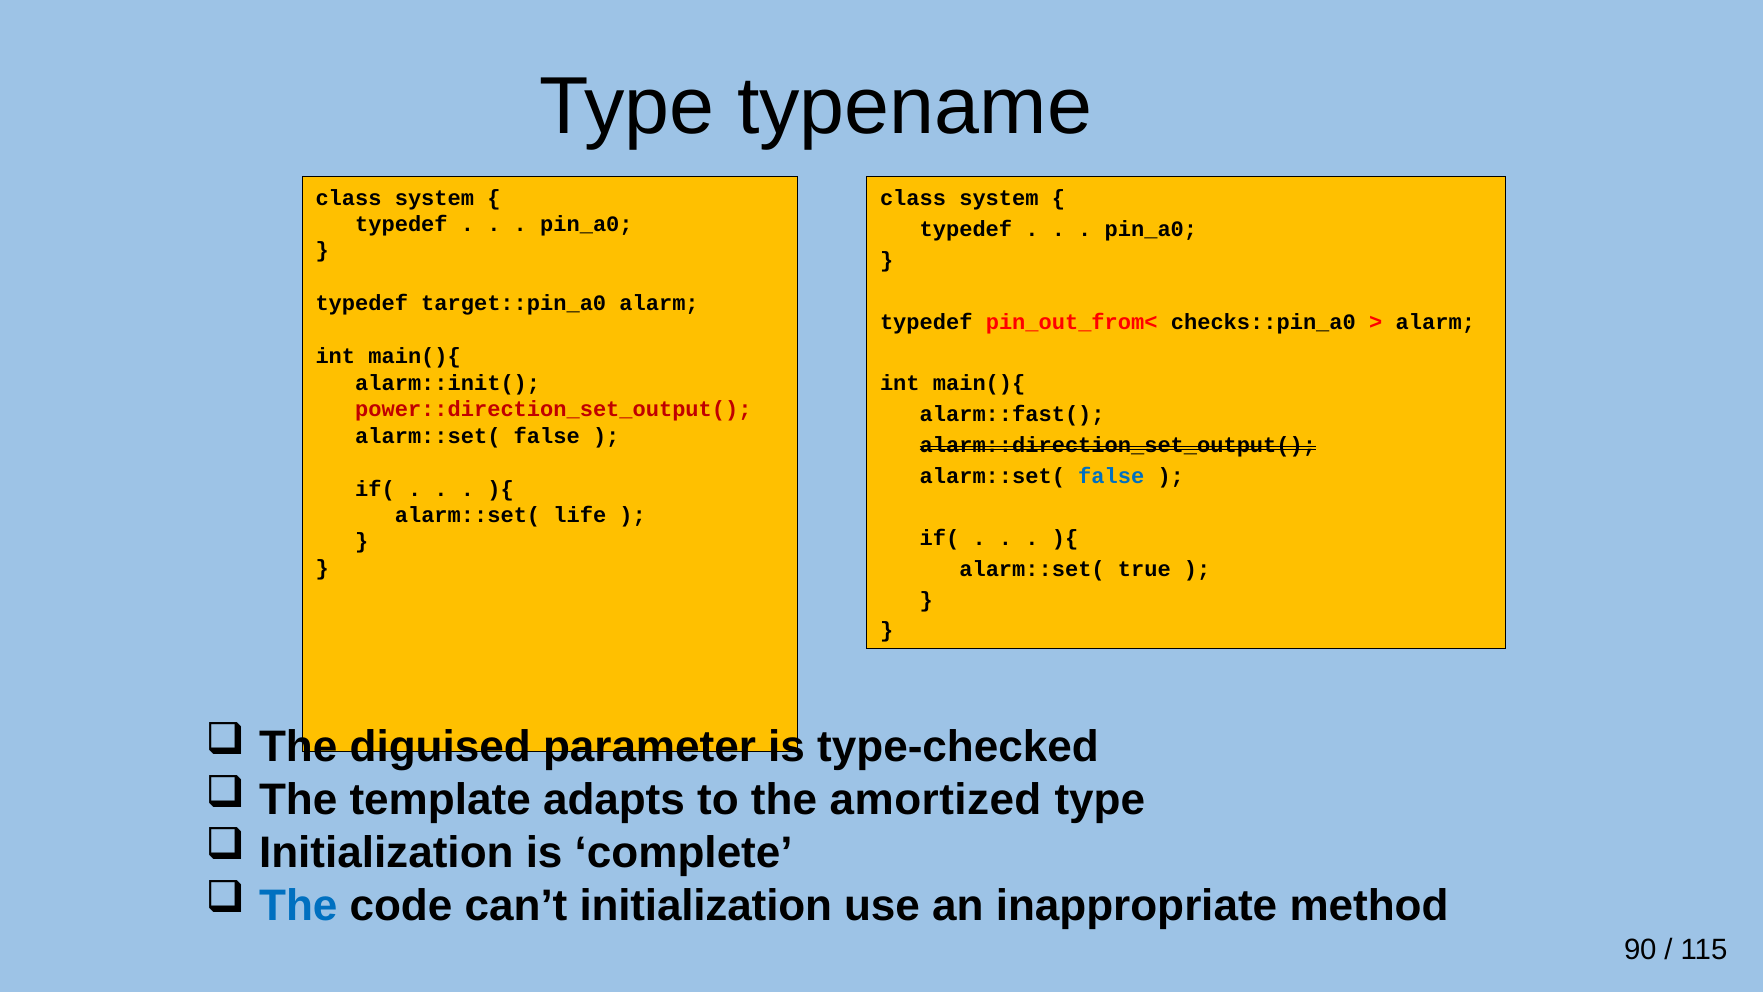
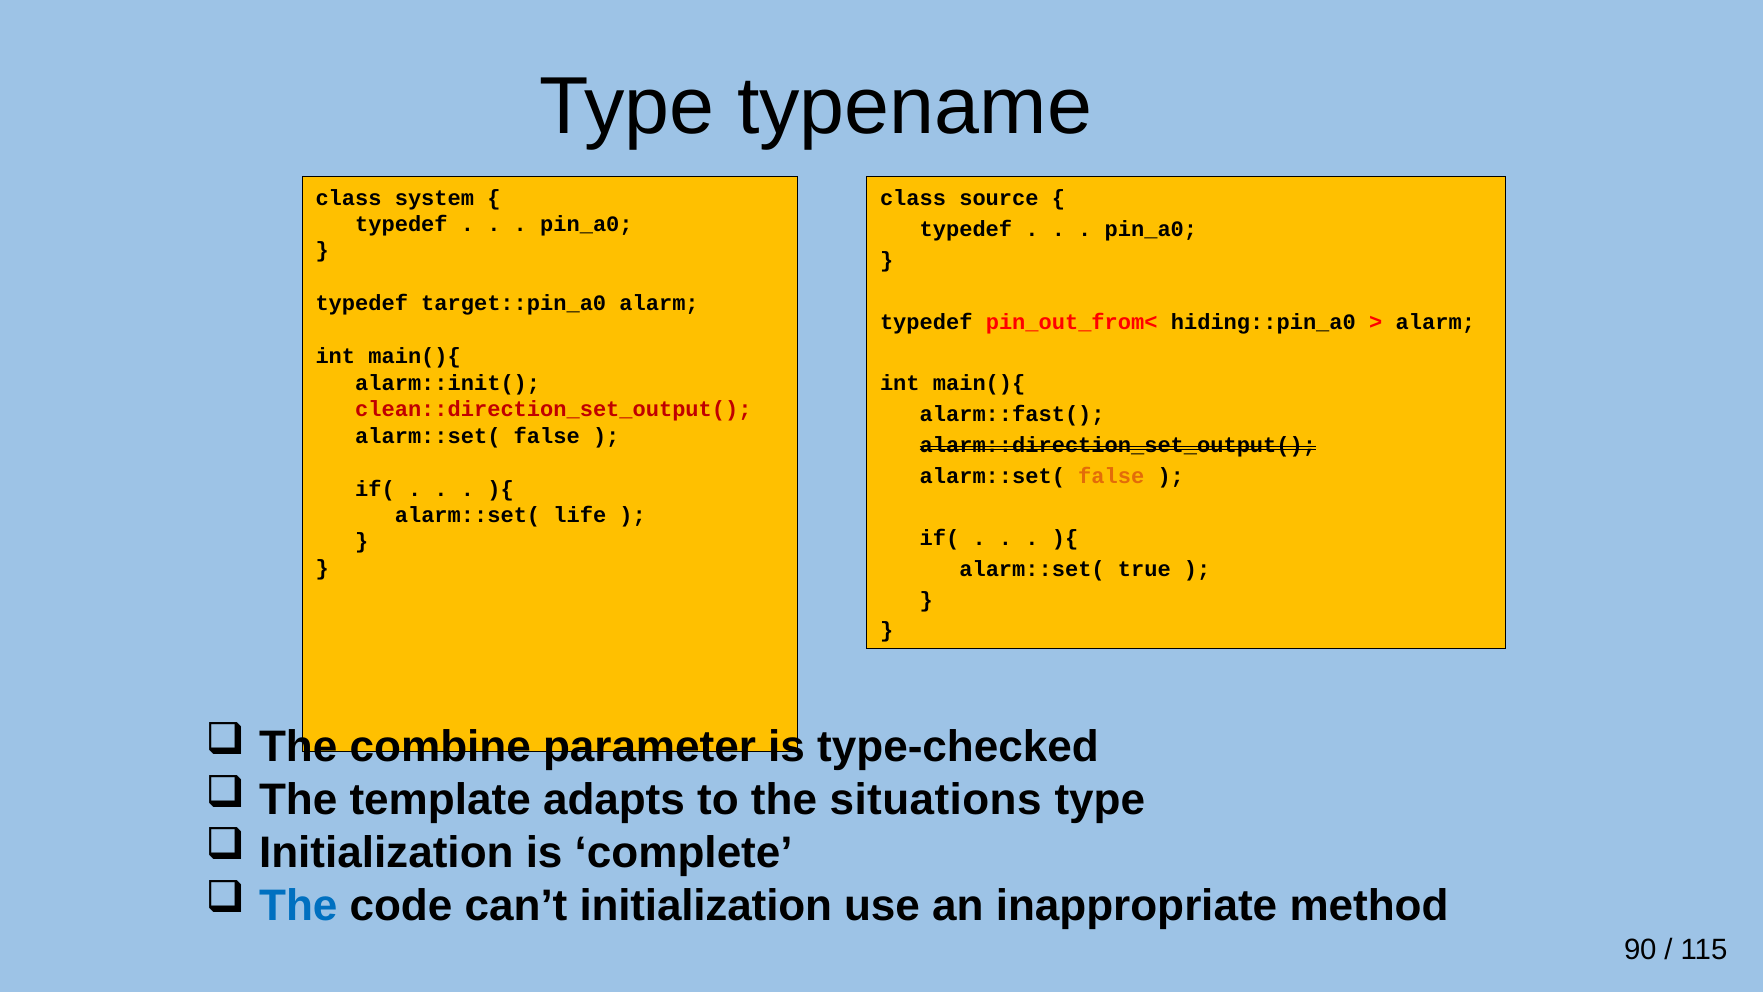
system: system -> source (999, 198)
checks::pin_a0: checks::pin_a0 -> hiding::pin_a0 (1263, 322)
power::direction_set_output(: power::direction_set_output( -> clean::direction_set_output( (553, 409)
false colour: blue -> orange (1111, 476)
diguised: diguised -> combine (440, 747)
amortized: amortized -> situations (936, 799)
